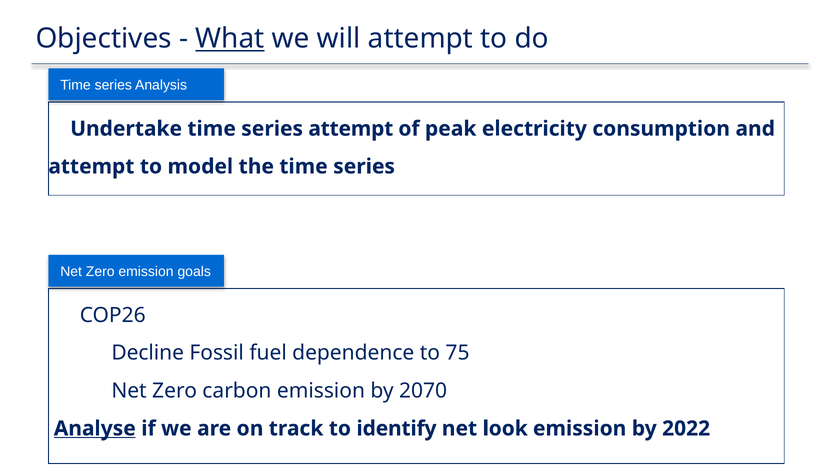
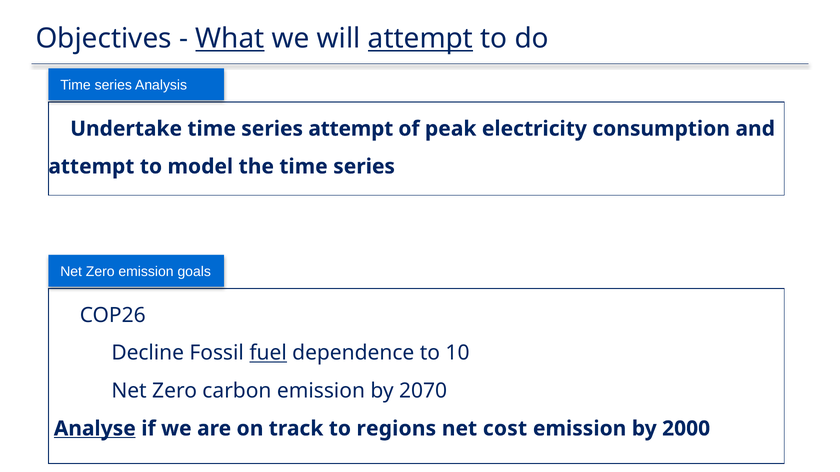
attempt underline: none -> present (420, 39)
fuel underline: none -> present (268, 353)
75: 75 -> 10 (457, 353)
identify: identify -> regions (396, 429)
look: look -> cost (505, 429)
2022: 2022 -> 2000 (686, 429)
